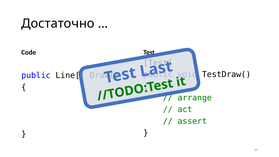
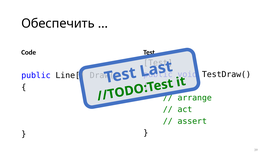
Достаточно: Достаточно -> Обеспечить (58, 23)
